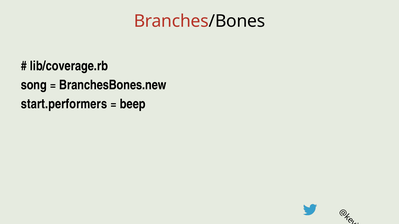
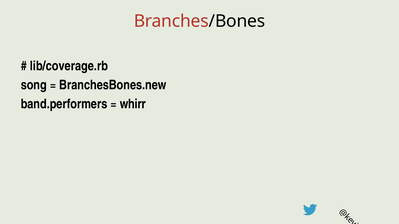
start.performers: start.performers -> band.performers (64, 104)
beep: beep -> whirr (133, 104)
